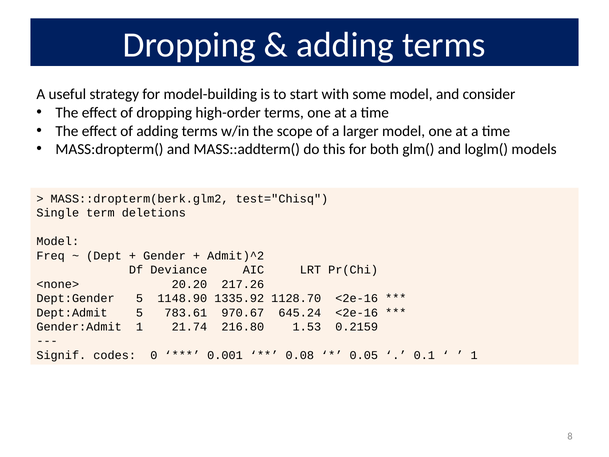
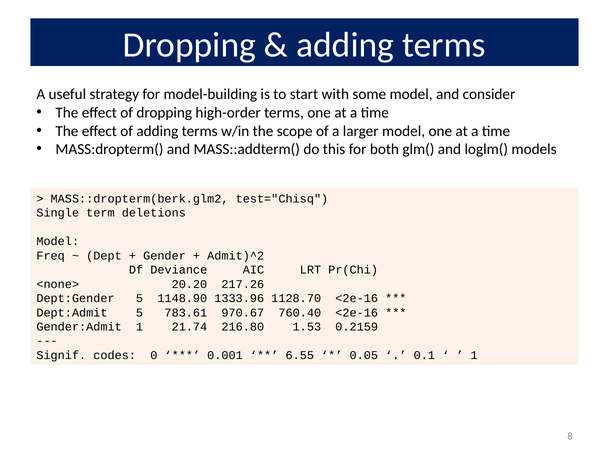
1335.92: 1335.92 -> 1333.96 (239, 298)
645.24: 645.24 -> 760.40 (300, 312)
0.08: 0.08 -> 6.55 (300, 355)
